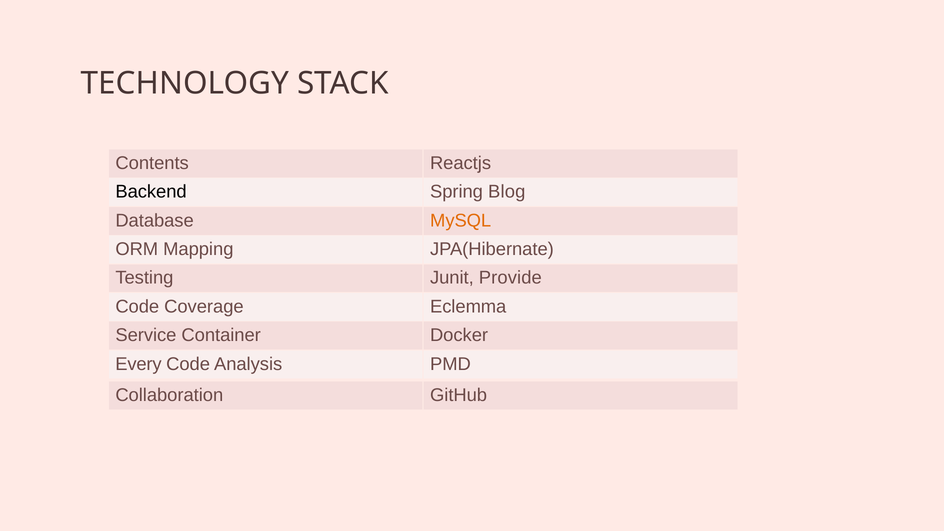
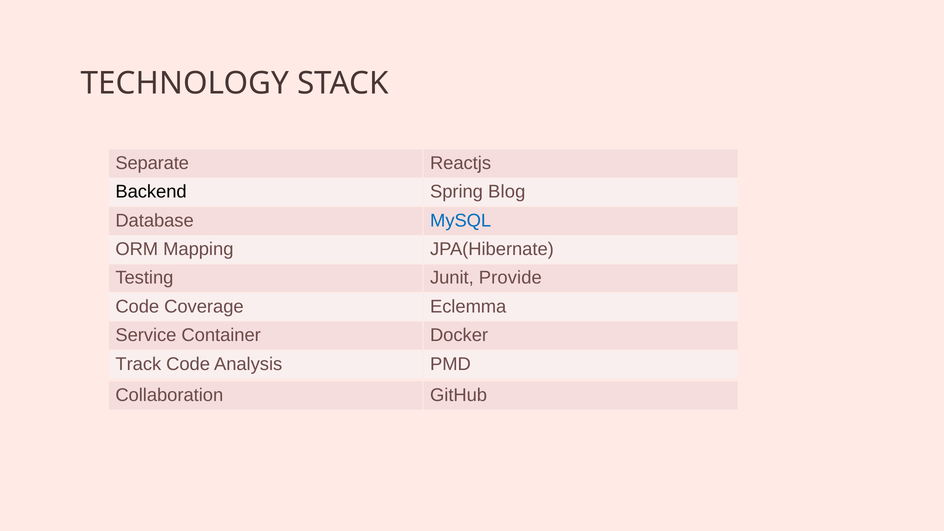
Contents: Contents -> Separate (152, 163)
MySQL colour: orange -> blue (461, 220)
Every: Every -> Track (138, 364)
